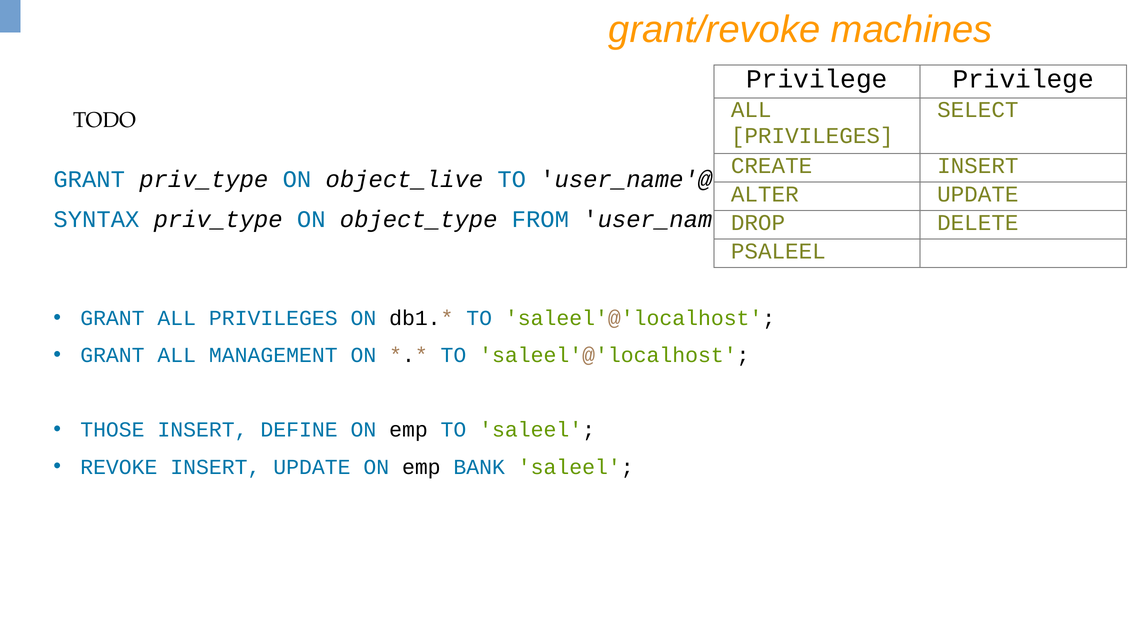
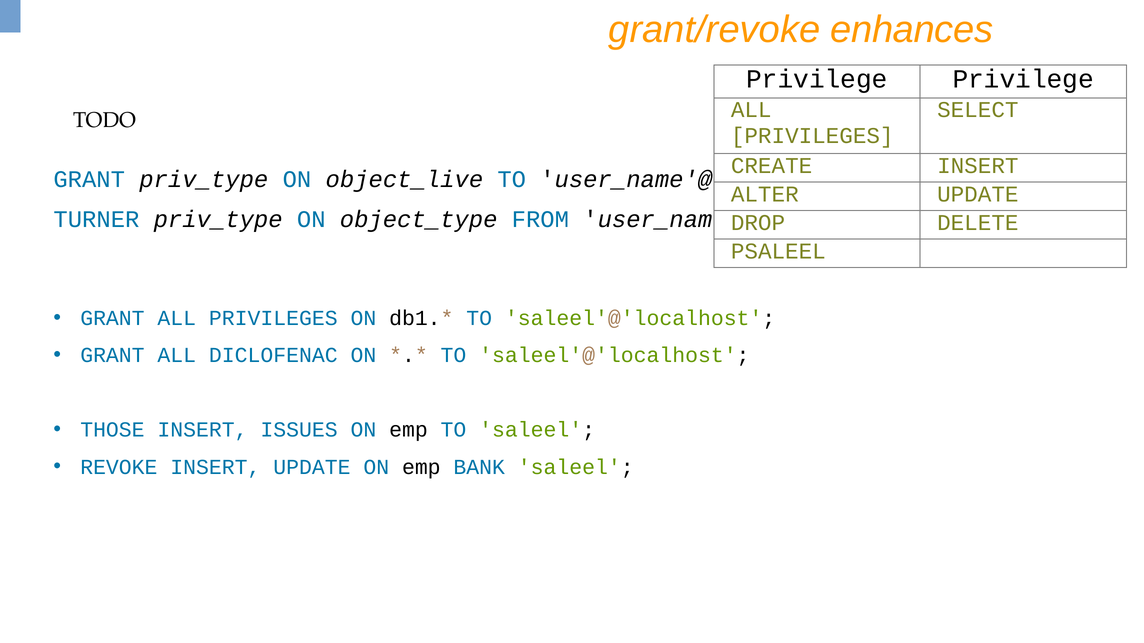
machines: machines -> enhances (912, 30)
SYNTAX: SYNTAX -> TURNER (96, 220)
MANAGEMENT: MANAGEMENT -> DICLOFENAC (273, 356)
DEFINE: DEFINE -> ISSUES (299, 430)
